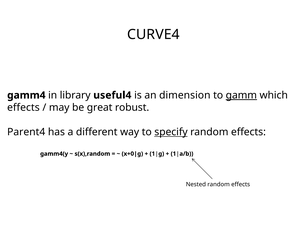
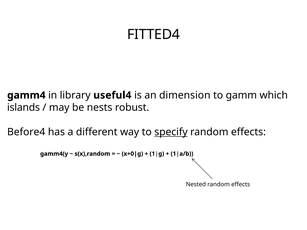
CURVE4: CURVE4 -> FITTED4 (154, 34)
gamm underline: present -> none (241, 95)
effects: effects -> islands (24, 108)
great: great -> nests (100, 108)
Parent4: Parent4 -> Before4 (26, 132)
